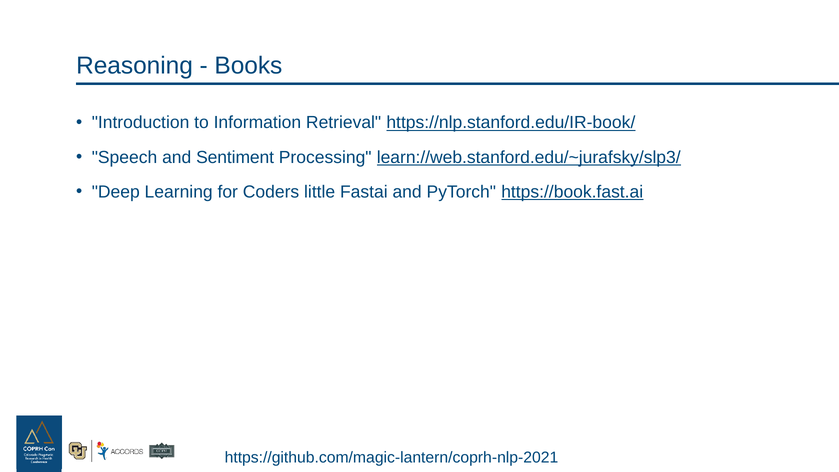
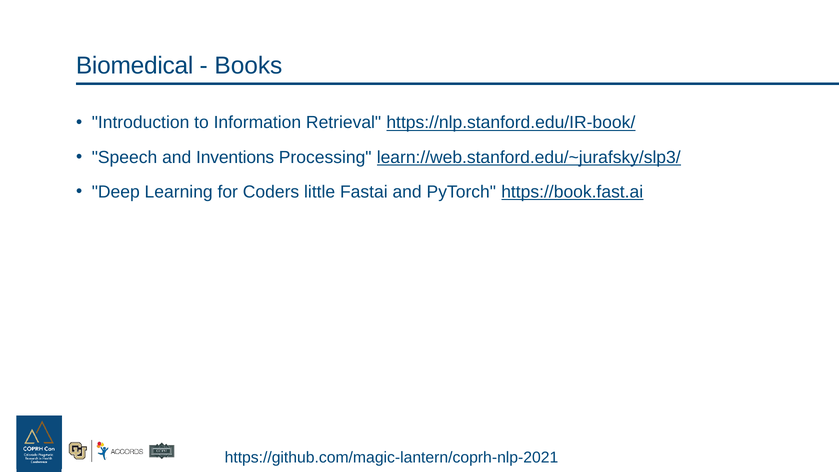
Reasoning: Reasoning -> Biomedical (135, 65)
Sentiment: Sentiment -> Inventions (235, 157)
